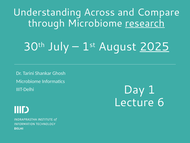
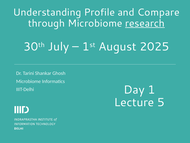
Across: Across -> Profile (99, 12)
2025 underline: present -> none (154, 46)
6: 6 -> 5 (161, 102)
